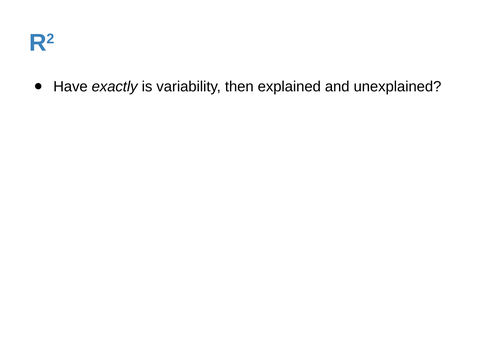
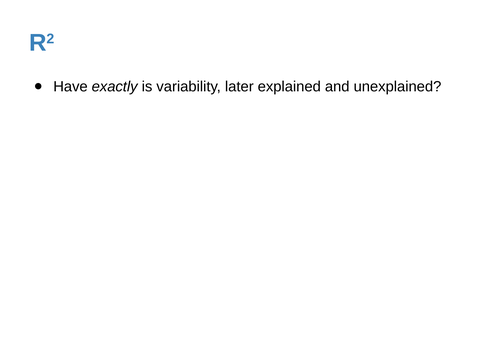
then: then -> later (239, 87)
